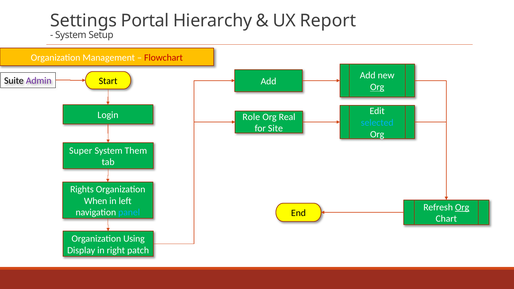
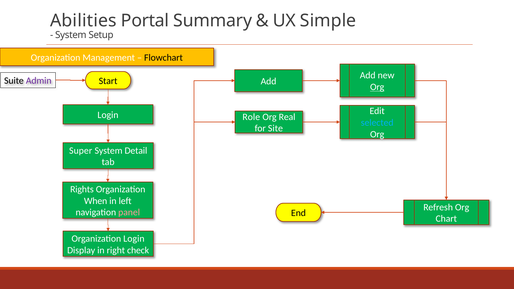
Settings: Settings -> Abilities (83, 21)
Hierarchy: Hierarchy -> Summary (213, 21)
Report: Report -> Simple (328, 21)
Flowchart colour: red -> black (163, 58)
Them: Them -> Detail (136, 151)
Org underline: present -> none (462, 207)
panel colour: light blue -> pink (129, 213)
Organization Using: Using -> Login (134, 239)
patch: patch -> check (138, 250)
